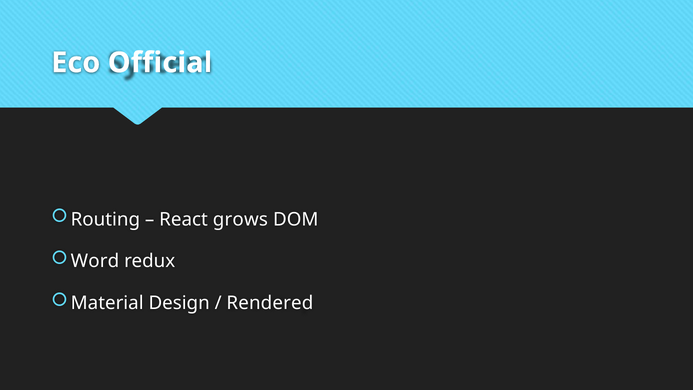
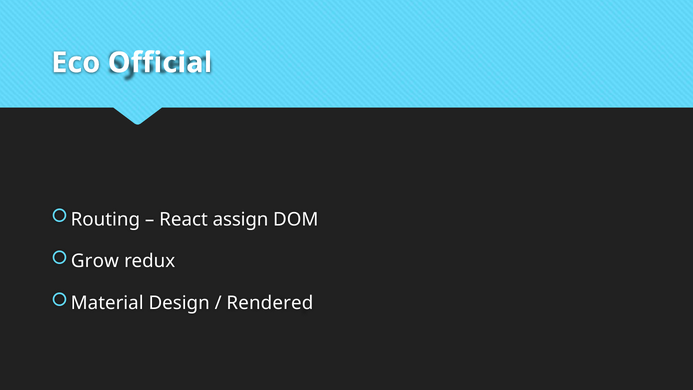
grows: grows -> assign (241, 219)
Word: Word -> Grow (95, 261)
